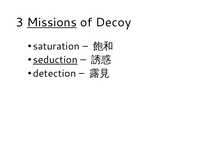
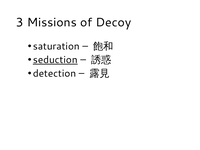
Missions underline: present -> none (52, 22)
